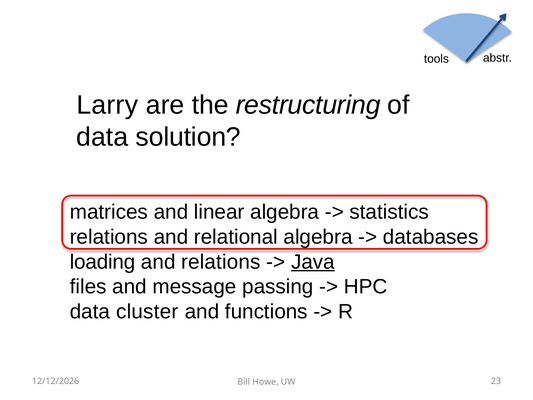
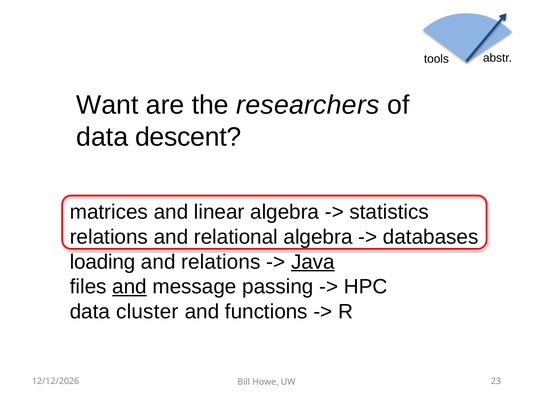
Larry: Larry -> Want (107, 105)
restructuring: restructuring -> researchers (308, 105)
solution: solution -> descent (188, 137)
and underline: none -> present (130, 287)
